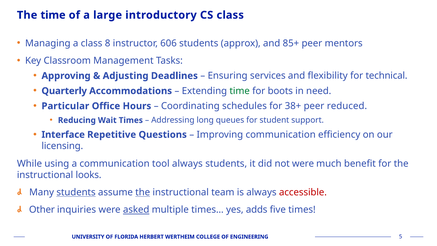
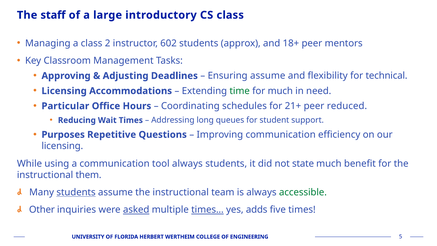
The time: time -> staff (53, 15)
8: 8 -> 2 (108, 43)
606: 606 -> 602 (169, 43)
85+: 85+ -> 18+ (291, 43)
Ensuring services: services -> assume (268, 76)
Quarterly: Quarterly -> Licensing (64, 91)
for boots: boots -> much (280, 91)
38+: 38+ -> 21+ (293, 106)
Interface: Interface -> Purposes (63, 135)
not were: were -> state (303, 163)
looks: looks -> them (89, 175)
the underline: present -> none (143, 192)
accessible colour: red -> green (303, 192)
times… underline: none -> present (207, 210)
